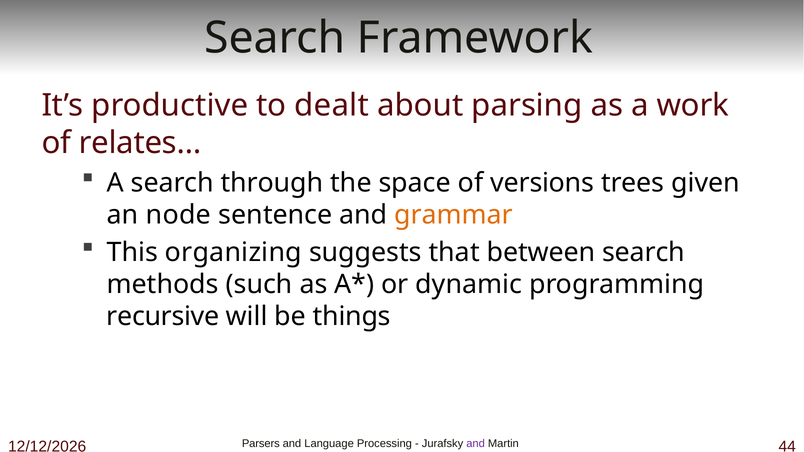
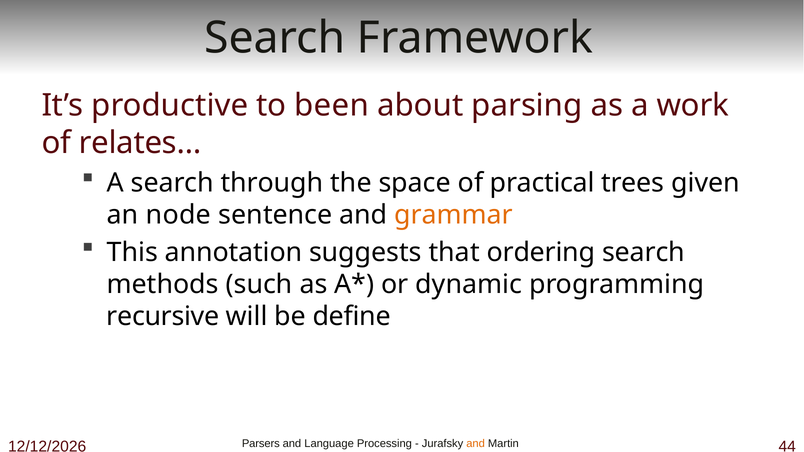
dealt: dealt -> been (332, 105)
versions: versions -> practical (542, 183)
organizing: organizing -> annotation (234, 252)
between: between -> ordering (541, 252)
things: things -> define (352, 317)
and colour: purple -> orange (476, 444)
